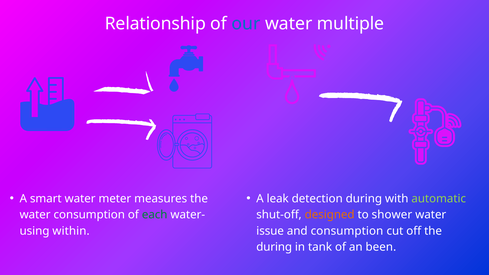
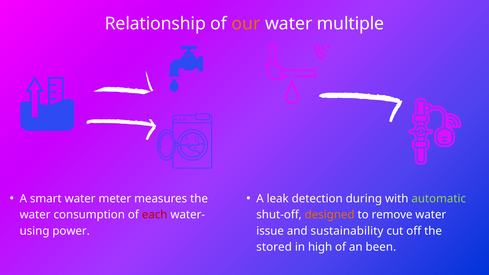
our colour: blue -> orange (246, 24)
each colour: green -> red (155, 215)
shower: shower -> remove (392, 215)
and consumption: consumption -> sustainability (347, 231)
within: within -> power (71, 231)
during: during -> stored (274, 247)
tank: tank -> high (320, 247)
